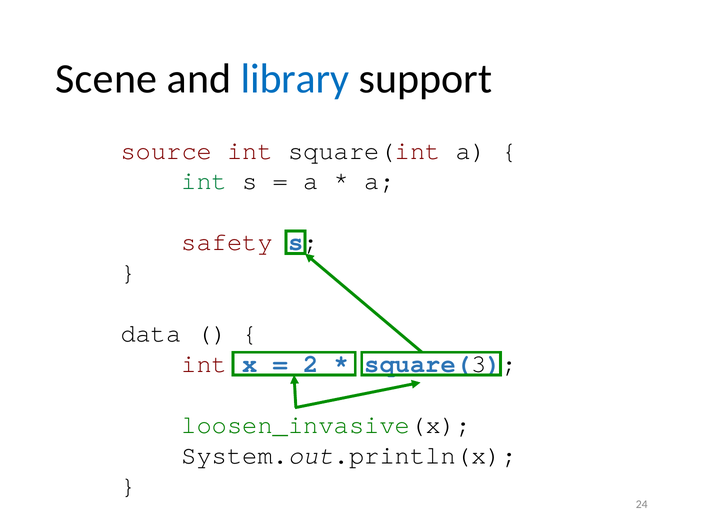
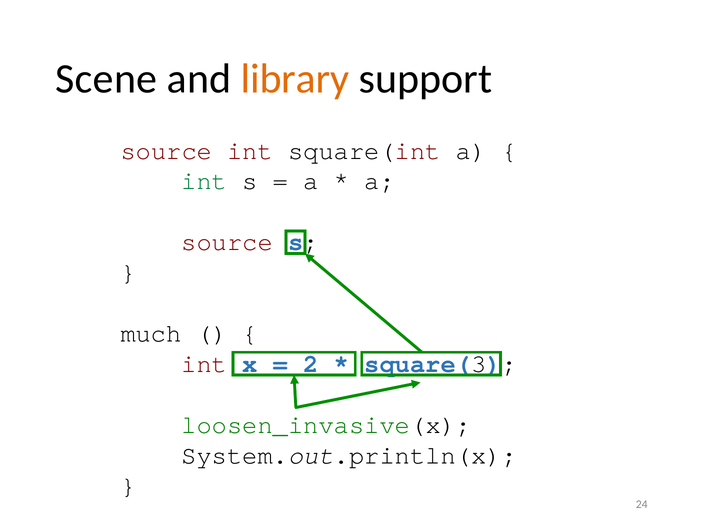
library colour: blue -> orange (295, 79)
safety: safety -> source (227, 242)
data: data -> much (151, 333)
